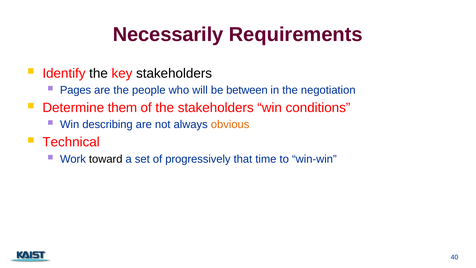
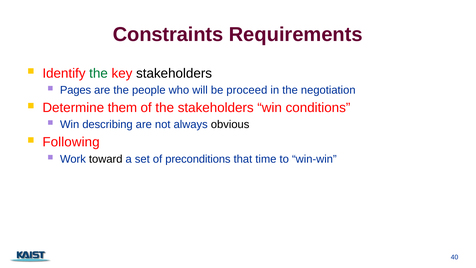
Necessarily: Necessarily -> Constraints (168, 34)
the colour: black -> green (99, 73)
between: between -> proceed (247, 90)
obvious colour: orange -> black (230, 124)
Technical: Technical -> Following (71, 142)
progressively: progressively -> preconditions (198, 159)
